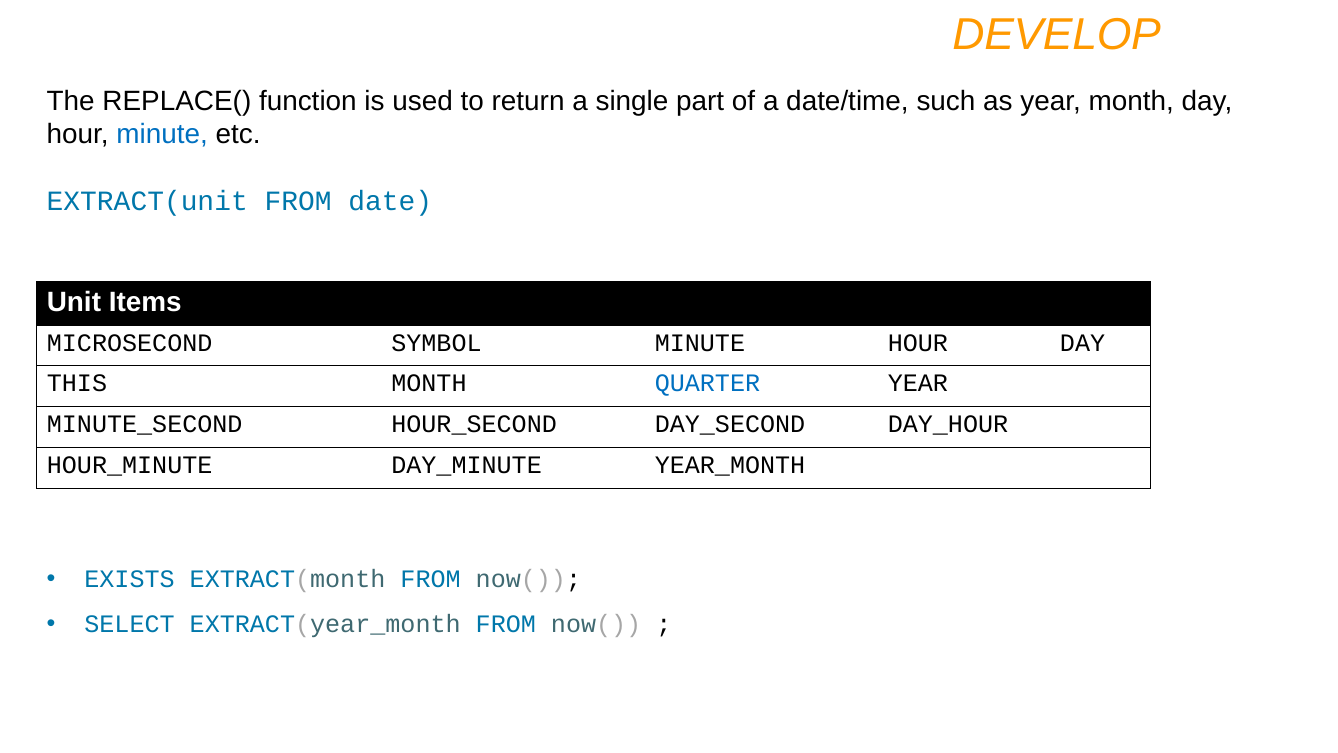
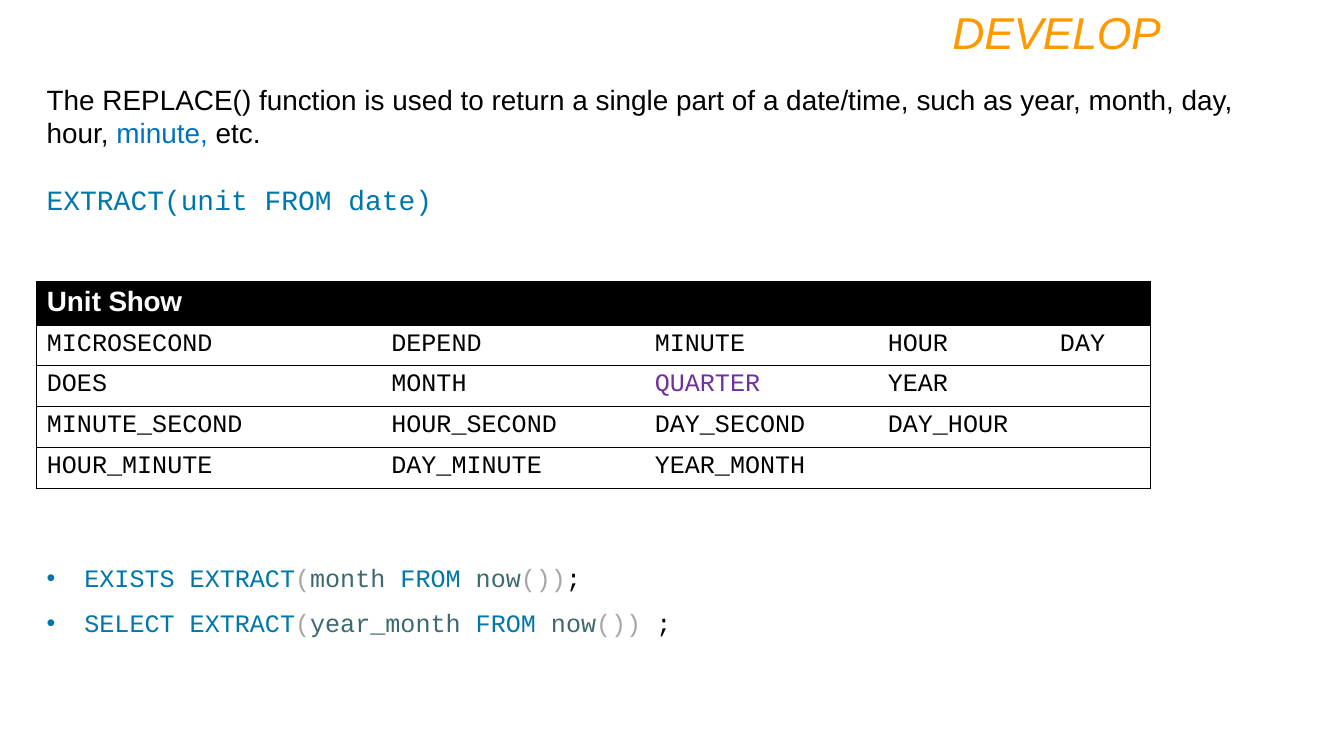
Items: Items -> Show (145, 303)
SYMBOL: SYMBOL -> DEPEND (436, 343)
THIS: THIS -> DOES (77, 383)
QUARTER colour: blue -> purple (707, 383)
